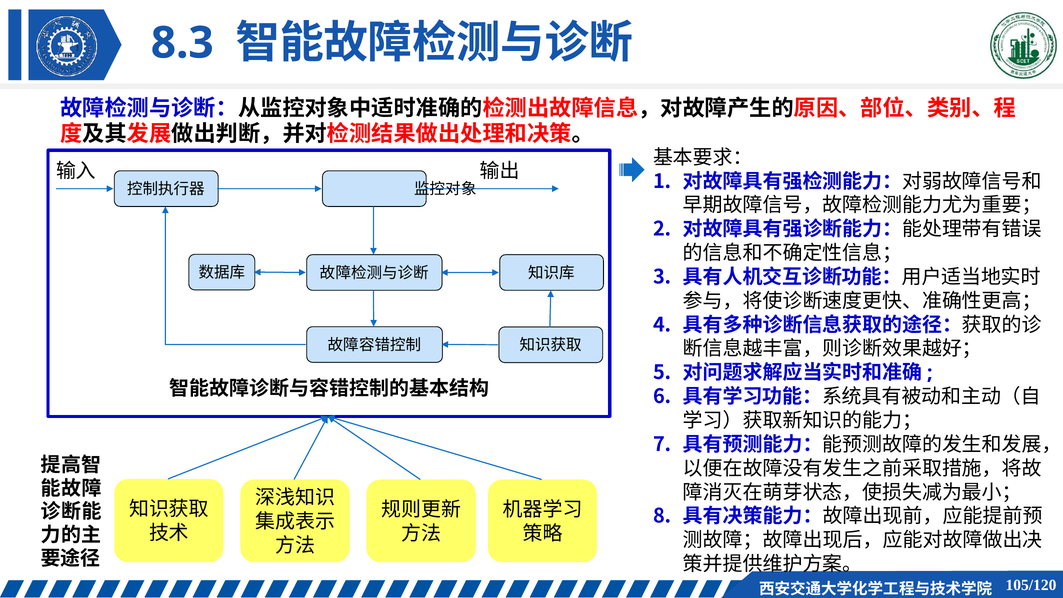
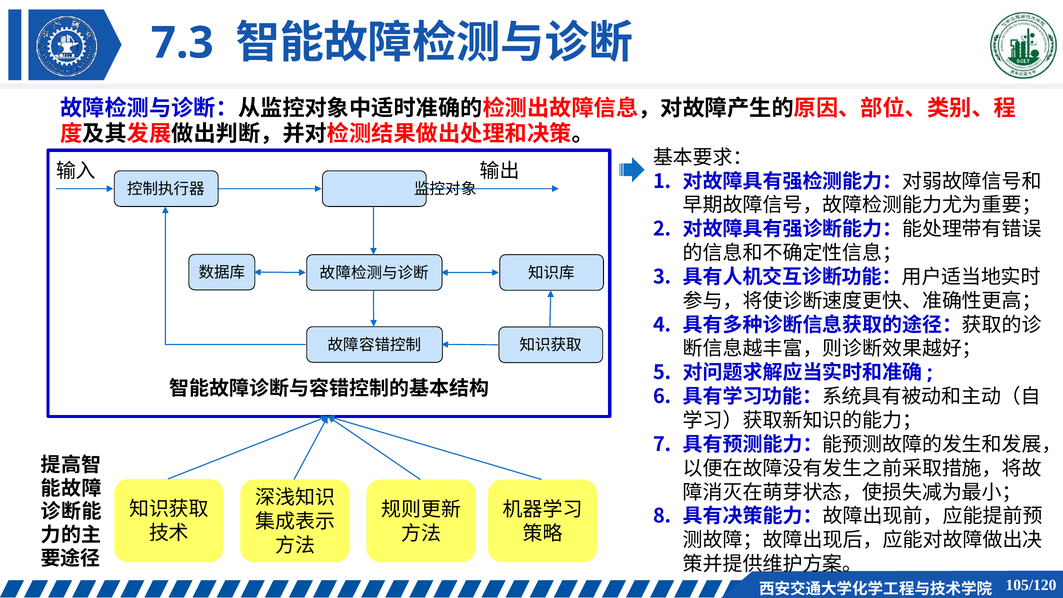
8.3: 8.3 -> 7.3 (182, 43)
